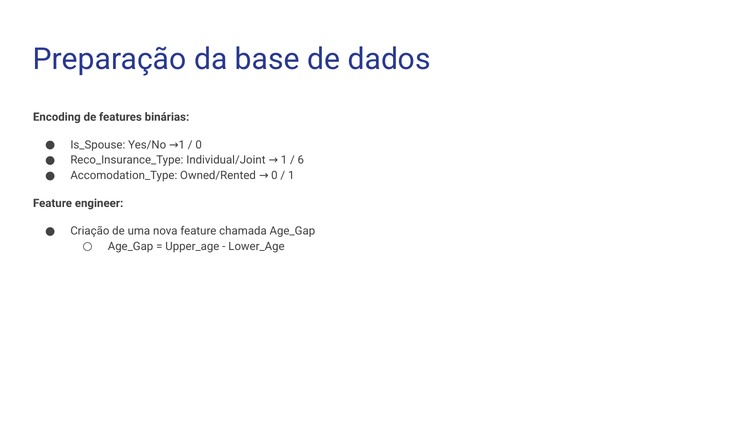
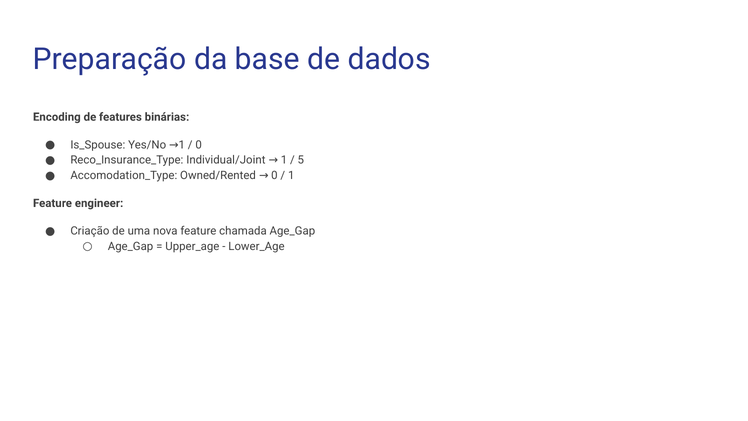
6: 6 -> 5 (301, 160)
